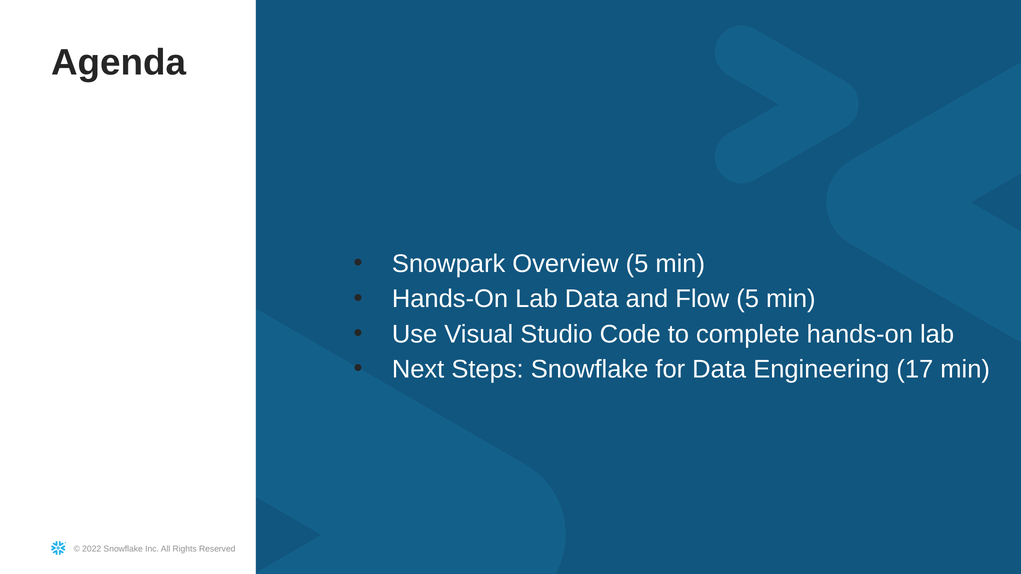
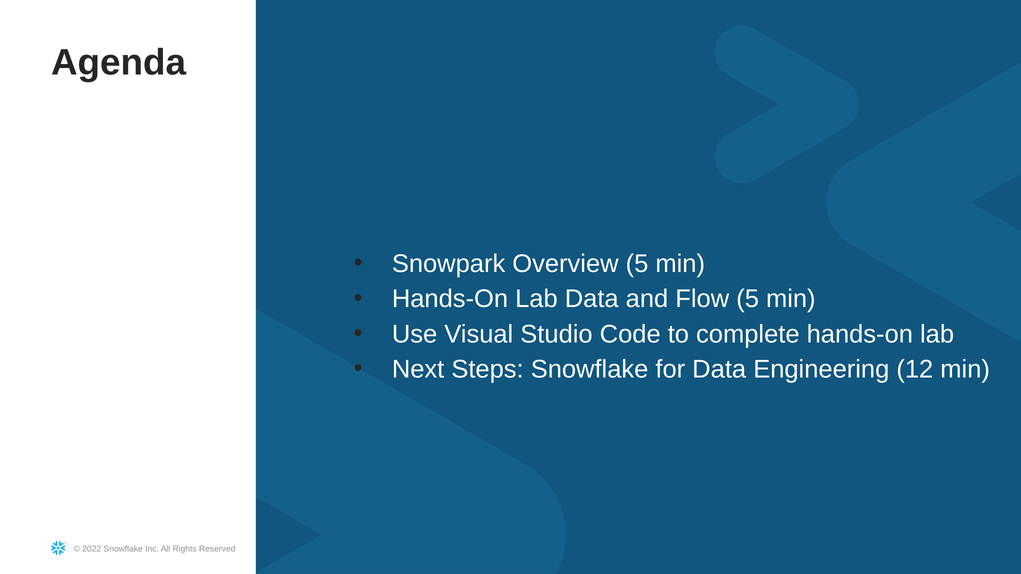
17: 17 -> 12 (915, 370)
